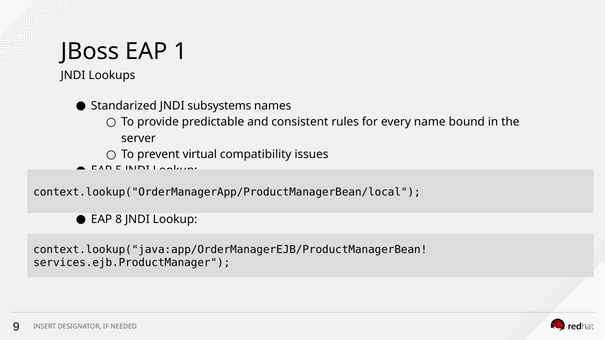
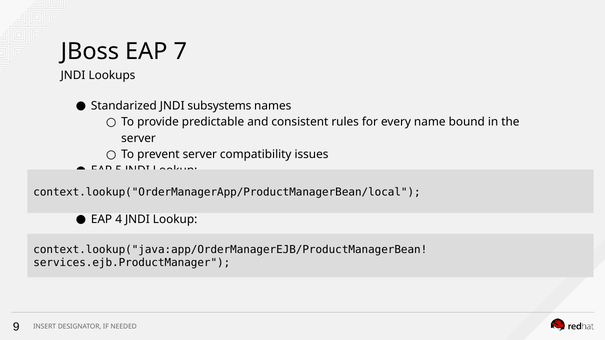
1: 1 -> 7 (180, 52)
prevent virtual: virtual -> server (200, 154)
8: 8 -> 4 (119, 219)
